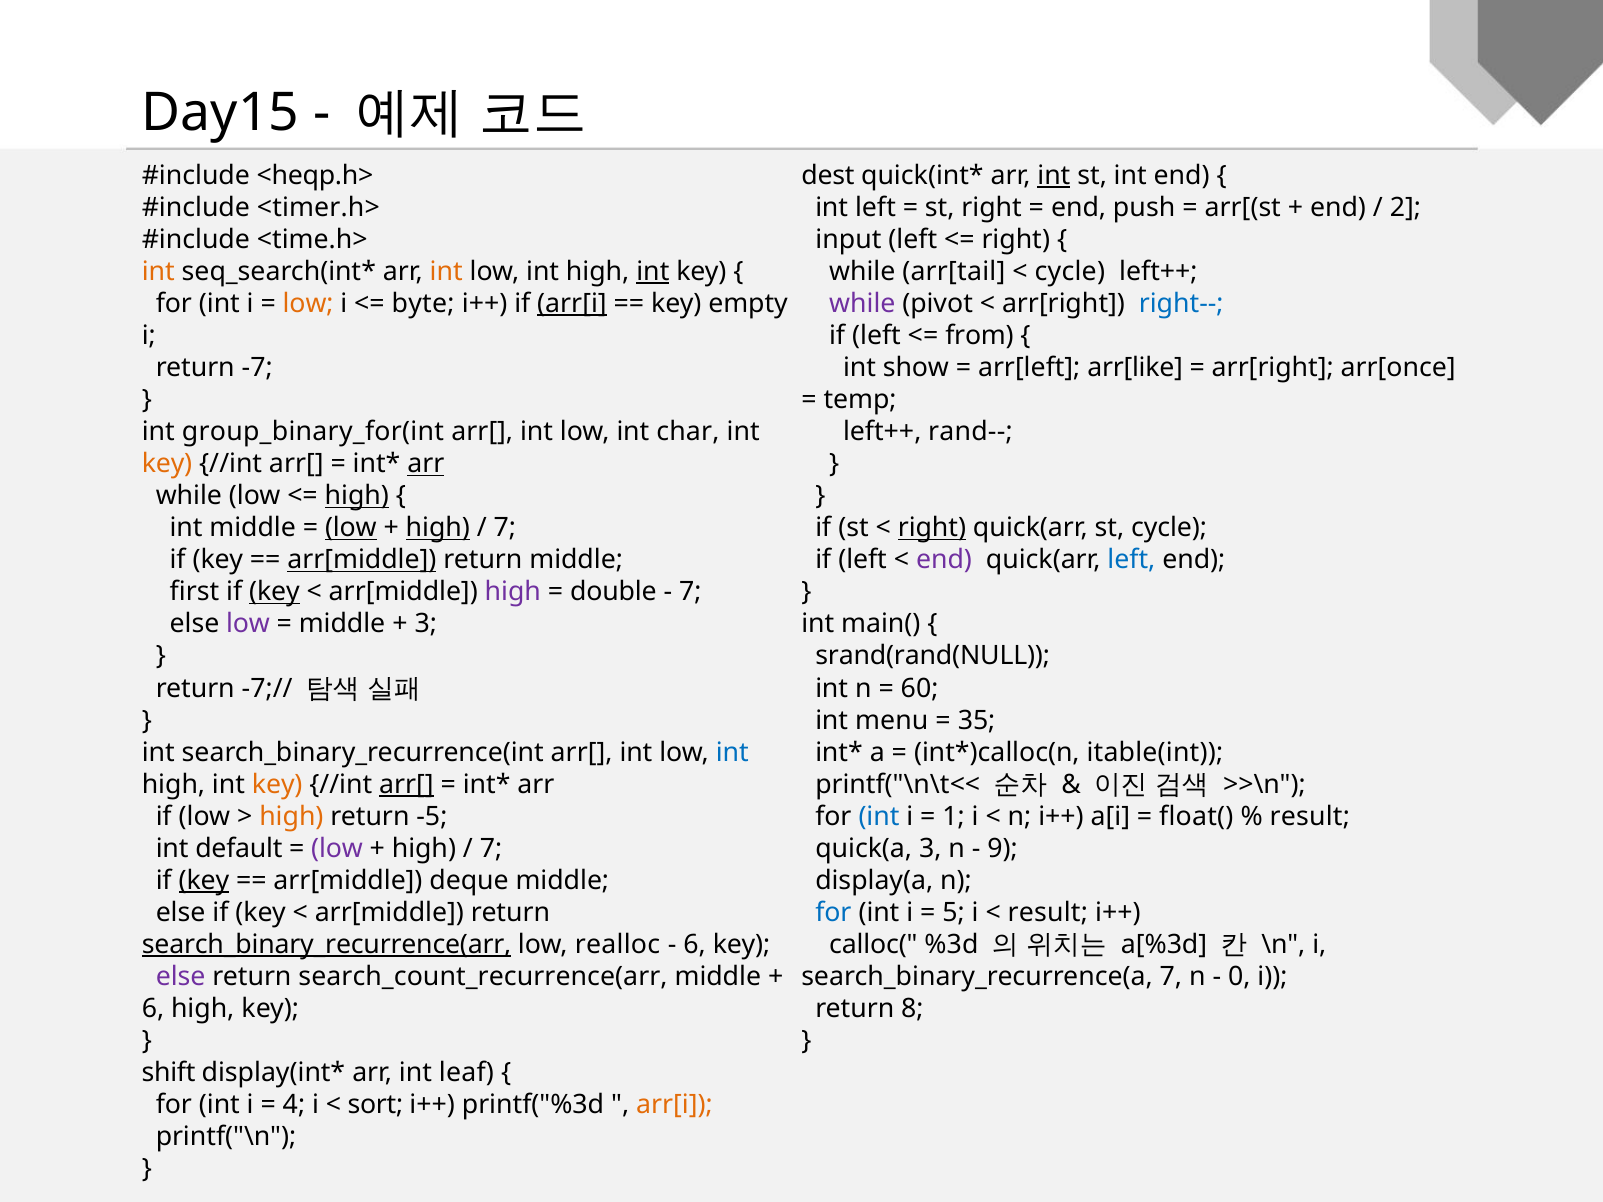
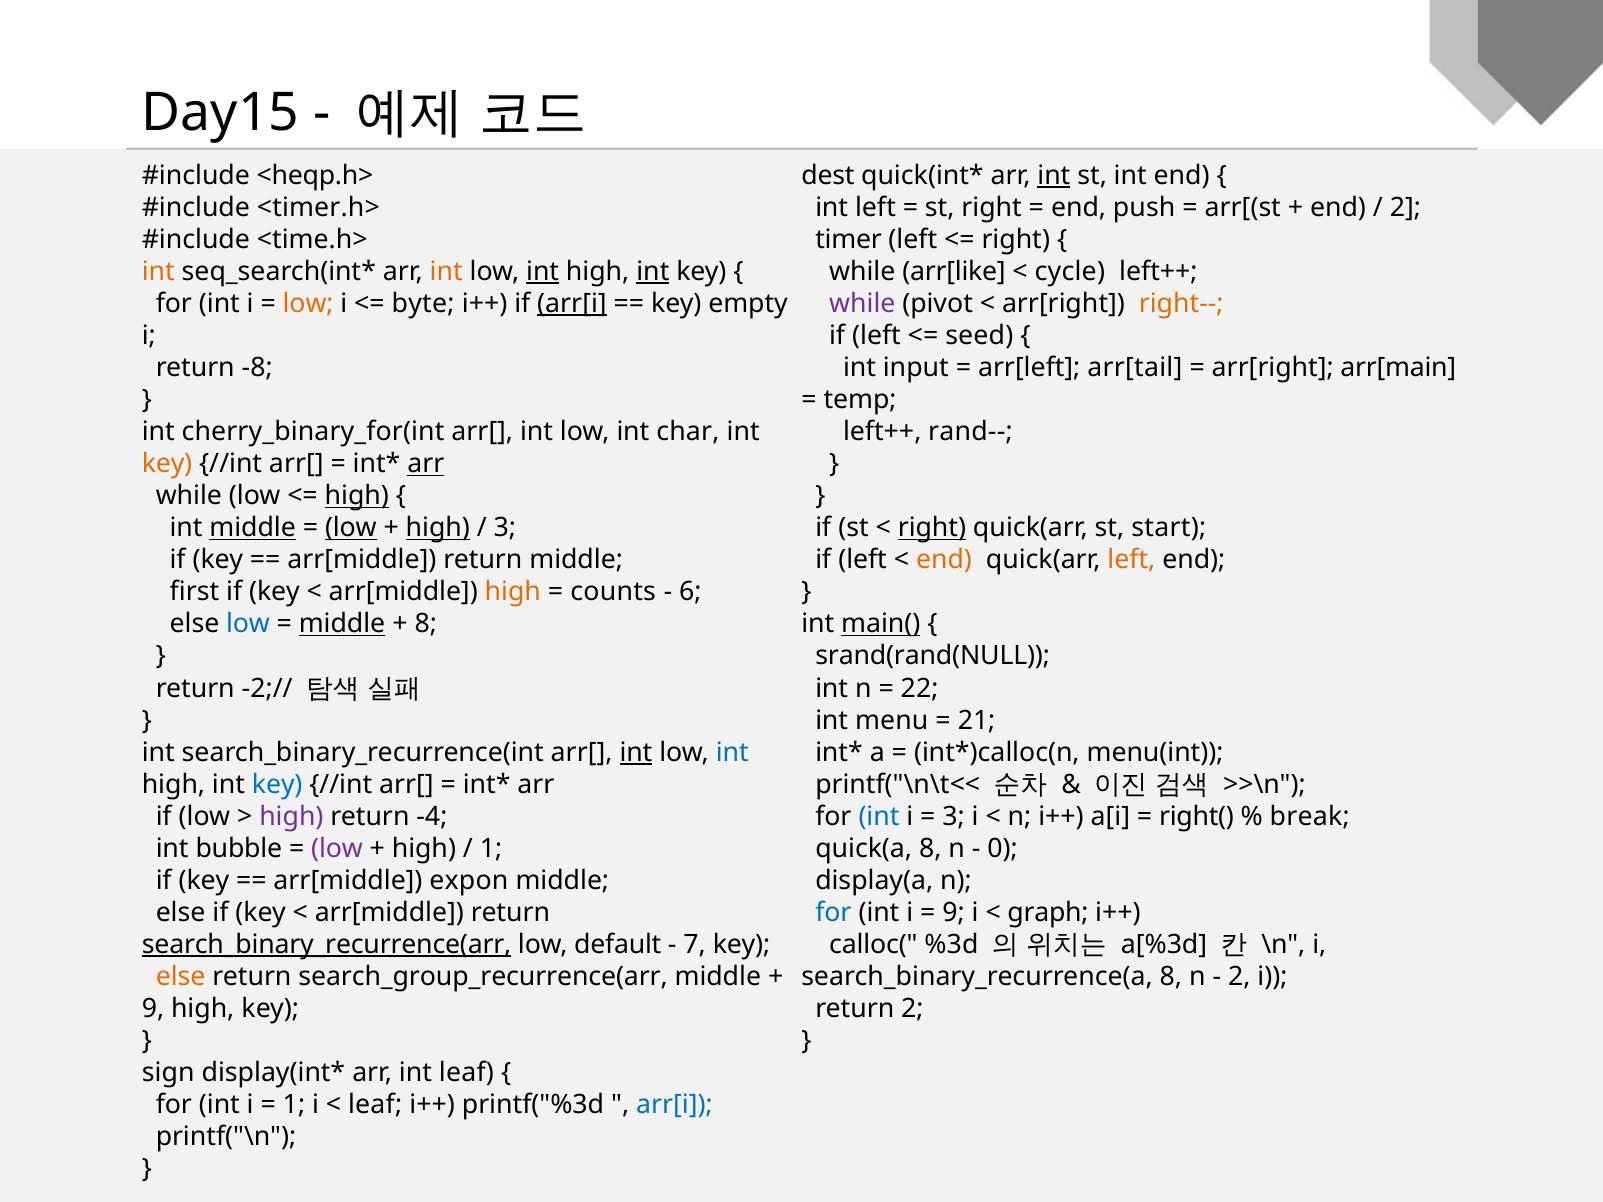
input: input -> timer (849, 240)
int underline: none -> present (543, 272)
arr[tail: arr[tail -> arr[like (954, 272)
right-- colour: blue -> orange (1181, 304)
from: from -> seed (979, 336)
-7: -7 -> -8 (257, 368)
show: show -> input (916, 368)
arr[like: arr[like -> arr[tail (1135, 368)
arr[once: arr[once -> arr[main (1398, 368)
group_binary_for(int: group_binary_for(int -> cherry_binary_for(int (313, 432)
middle underline: none -> present (253, 528)
7: 7 -> 3 (505, 528)
st cycle: cycle -> start (1169, 528)
arr[middle underline: present -> none (362, 560)
end colour: purple -> orange (944, 560)
left colour: blue -> orange (1131, 560)
key underline: present -> none (274, 592)
high colour: purple -> orange (513, 592)
double: double -> counts (613, 592)
7: 7 -> 6 (690, 592)
low colour: purple -> blue (248, 624)
middle underline: none -> present (342, 624)
3: 3 -> 8 (426, 624)
main( underline: none -> present (881, 624)
-7;//: -7;// -> -2;// (267, 688)
60: 60 -> 22 (920, 688)
35: 35 -> 21 (977, 720)
int underline: none -> present (636, 752)
itable(int: itable(int -> menu(int (1155, 752)
key colour: orange -> blue (277, 785)
arr[ underline: present -> none (406, 785)
high colour: orange -> purple (291, 817)
-5: -5 -> -4 (432, 817)
1: 1 -> 3 (954, 817)
float(: float( -> right( (1197, 817)
result: result -> break (1310, 817)
default: default -> bubble (239, 849)
7: 7 -> 1 (491, 849)
quick(a 3: 3 -> 8 (930, 849)
9: 9 -> 0 (1003, 849)
key underline: present -> none (204, 881)
deque: deque -> expon (469, 881)
5: 5 -> 9 (954, 913)
result: result -> graph (1048, 913)
realloc: realloc -> default (618, 945)
6: 6 -> 7 (695, 945)
else colour: purple -> orange (181, 977)
search_count_recurrence(arr: search_count_recurrence(arr -> search_group_recurrence(arr (483, 977)
search_binary_recurrence(a 7: 7 -> 8 (1171, 977)
0: 0 -> 2 (1239, 977)
6: 6 -> 9 (153, 1009)
return 8: 8 -> 2 (912, 1009)
shift: shift -> sign (168, 1073)
4: 4 -> 1 (294, 1105)
sort: sort -> leaf (375, 1105)
arr[i colour: orange -> blue (674, 1105)
